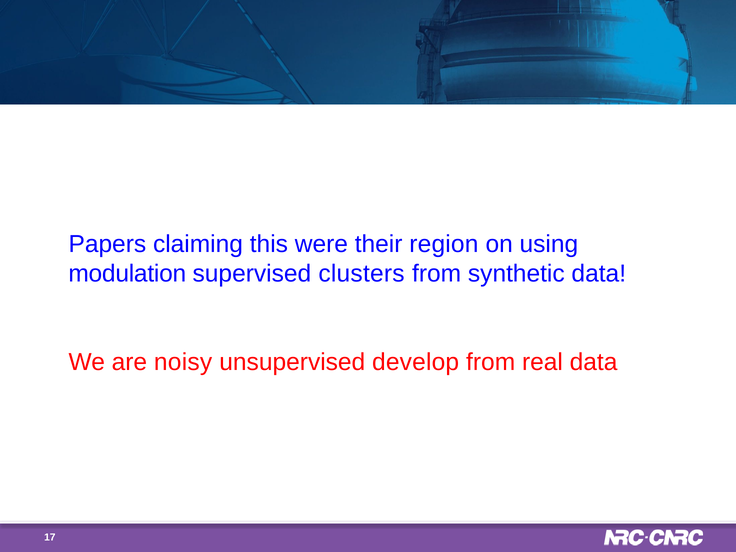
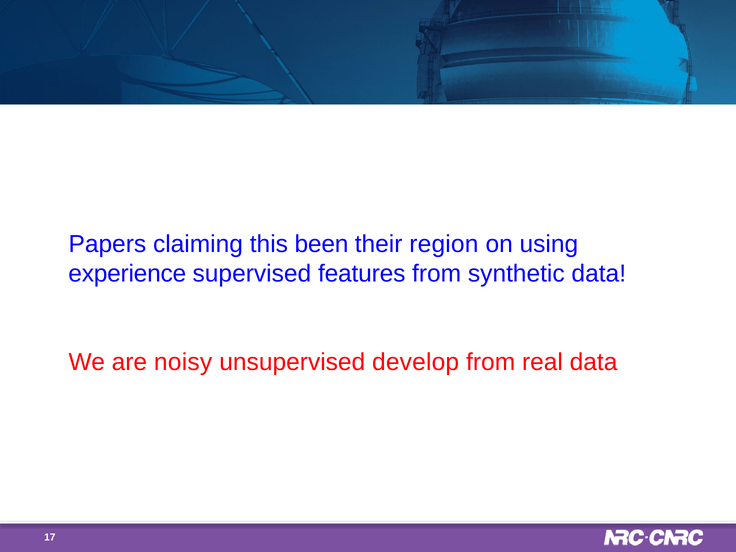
were: were -> been (322, 244)
modulation: modulation -> experience (127, 274)
clusters: clusters -> features (362, 274)
